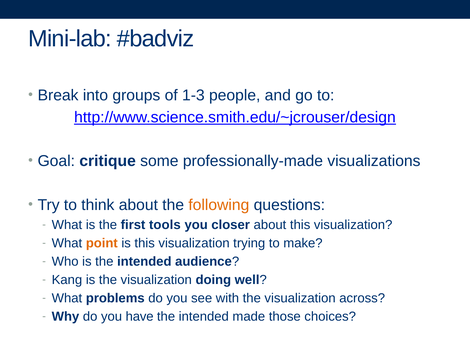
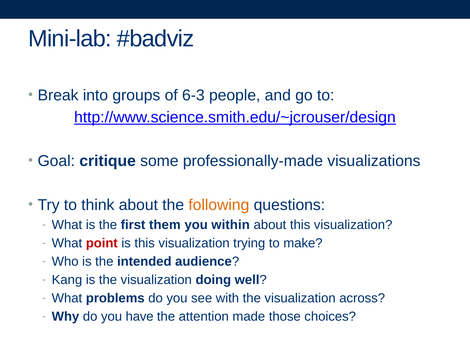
1-3: 1-3 -> 6-3 (193, 95)
tools: tools -> them (165, 224)
closer: closer -> within (231, 224)
point colour: orange -> red (102, 243)
intended: intended -> attention (204, 316)
